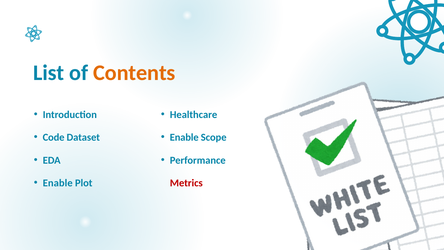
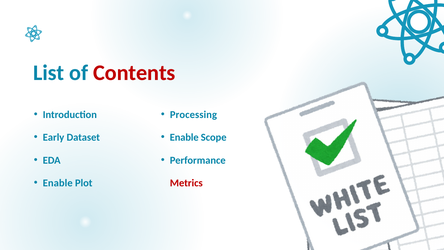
Contents colour: orange -> red (134, 73)
Healthcare: Healthcare -> Processing (193, 115)
Code: Code -> Early (54, 137)
